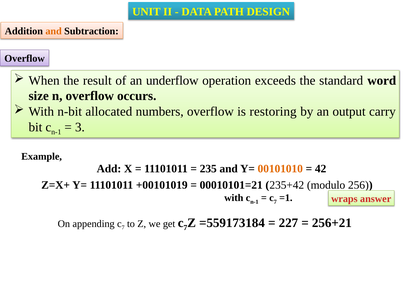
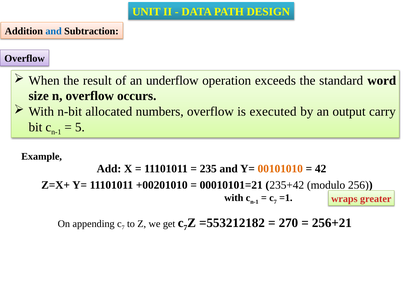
and colour: orange -> blue (54, 31)
restoring: restoring -> executed (273, 112)
3: 3 -> 5 (80, 127)
+00101019: +00101019 -> +00201010 (162, 185)
answer: answer -> greater (376, 199)
=559173184: =559173184 -> =553212182 (232, 223)
227: 227 -> 270 (288, 223)
